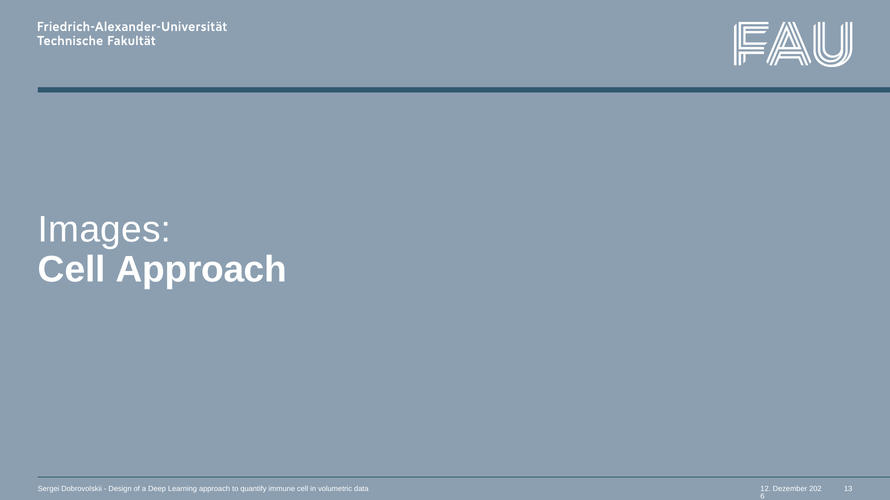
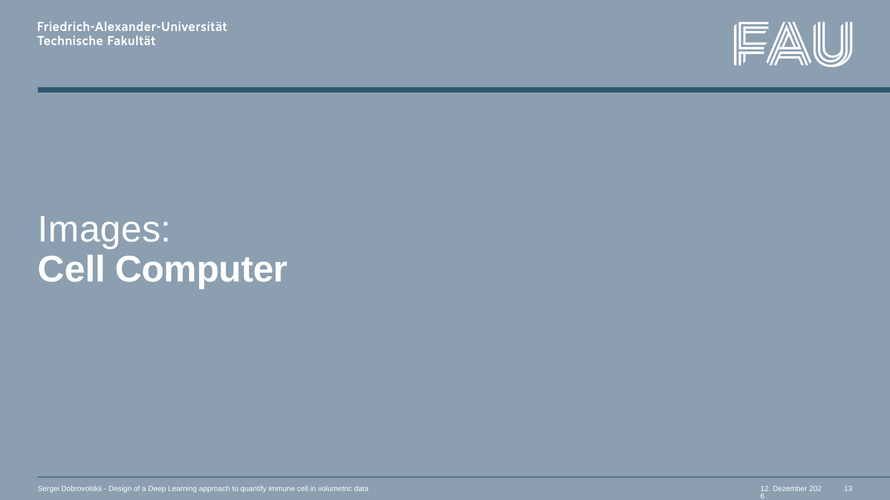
Cell Approach: Approach -> Computer (202, 270)
